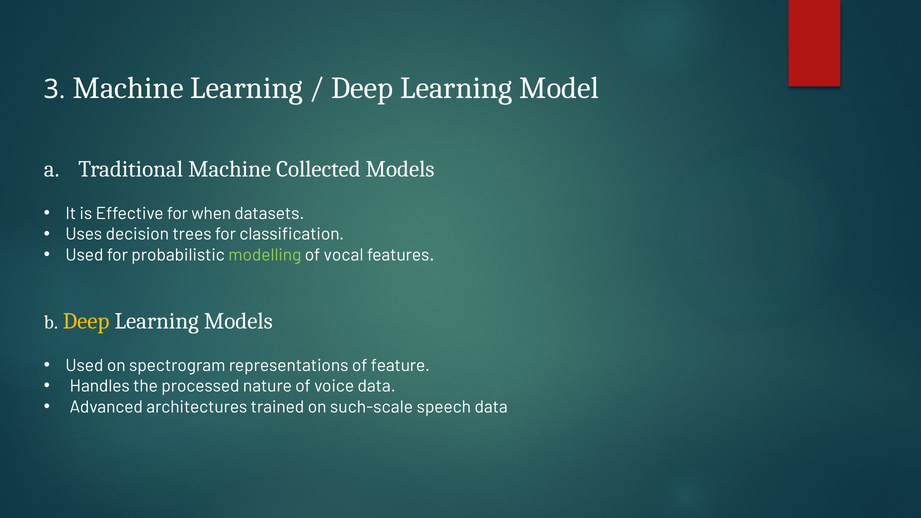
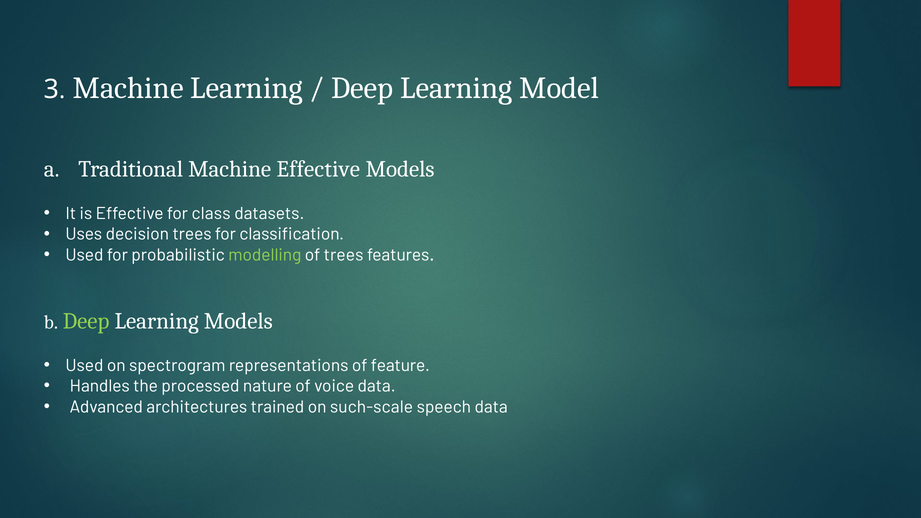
Machine Collected: Collected -> Effective (318, 169)
when: when -> class (211, 214)
of vocal: vocal -> trees (344, 255)
Deep colour: yellow -> light green (86, 321)
